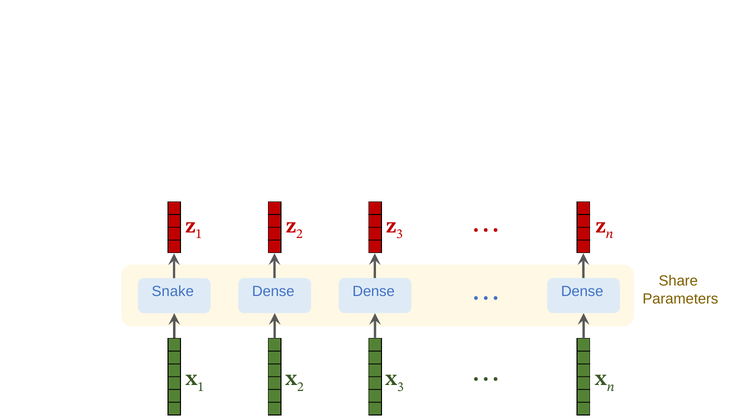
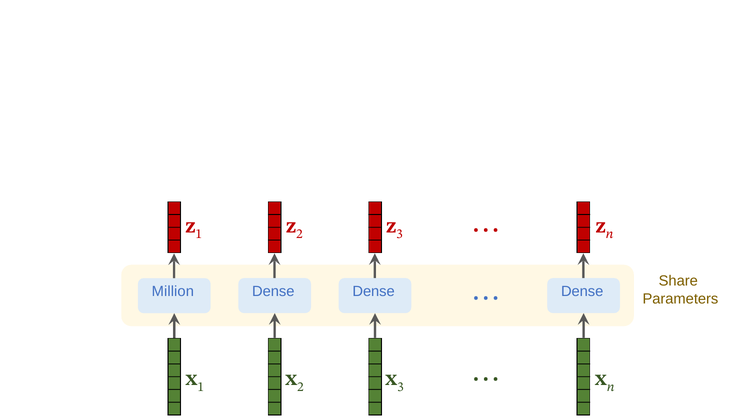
Snake: Snake -> Million (173, 291)
